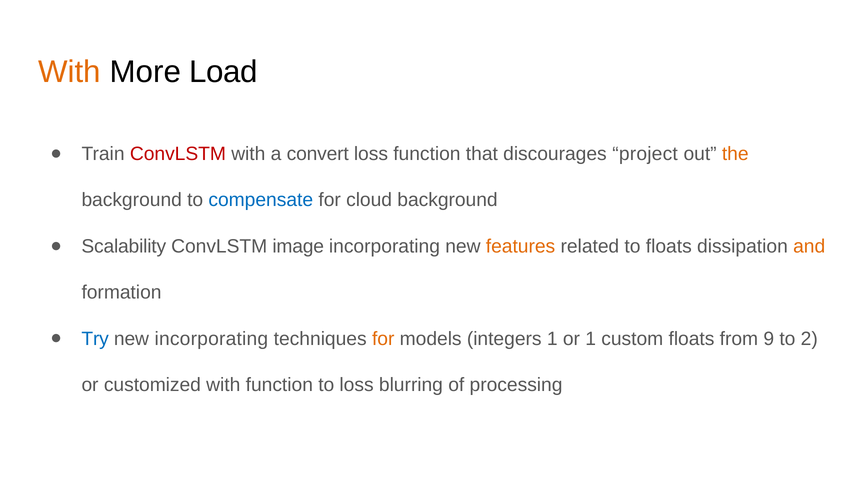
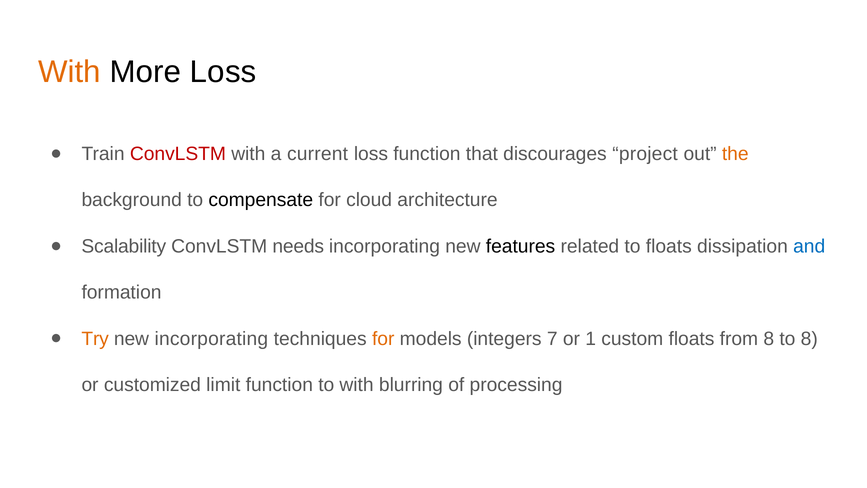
More Load: Load -> Loss (223, 72)
convert: convert -> current (318, 154)
compensate colour: blue -> black (261, 200)
cloud background: background -> architecture (447, 200)
image: image -> needs (298, 246)
features colour: orange -> black (521, 246)
and colour: orange -> blue (809, 246)
Try colour: blue -> orange (95, 338)
integers 1: 1 -> 7 (552, 338)
from 9: 9 -> 8 (769, 338)
to 2: 2 -> 8 (809, 338)
customized with: with -> limit (223, 385)
to loss: loss -> with (357, 385)
